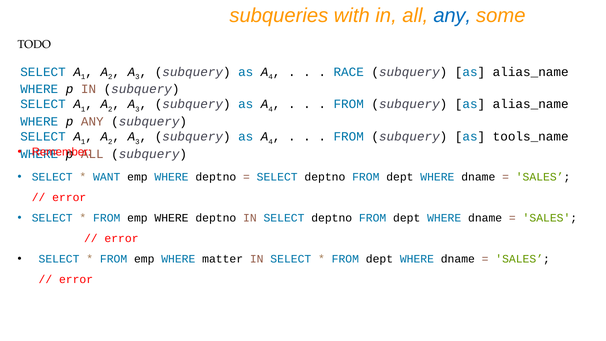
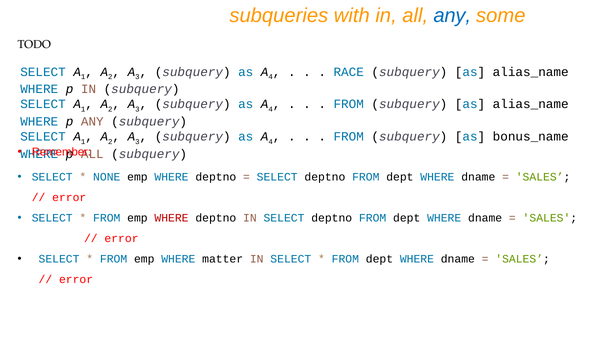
tools_name: tools_name -> bonus_name (531, 137)
WANT: WANT -> NONE (107, 177)
WHERE colour: black -> red (172, 218)
